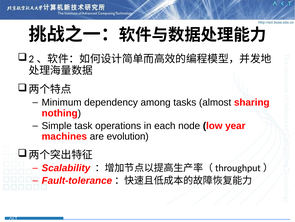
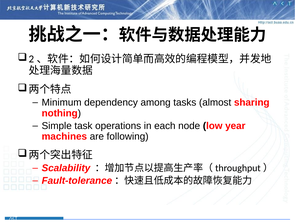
evolution: evolution -> following (128, 136)
